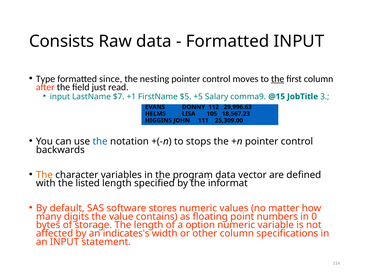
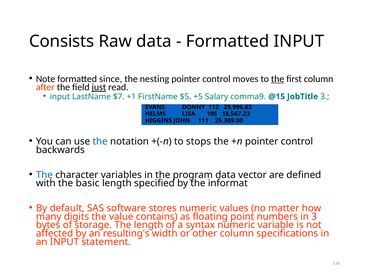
Type: Type -> Note (46, 79)
just underline: none -> present (99, 87)
The colour: orange -> blue (44, 175)
listed: listed -> basic (88, 184)
in 0: 0 -> 3 (314, 217)
option: option -> syntax (200, 226)
indicates's: indicates's -> resulting's (126, 234)
